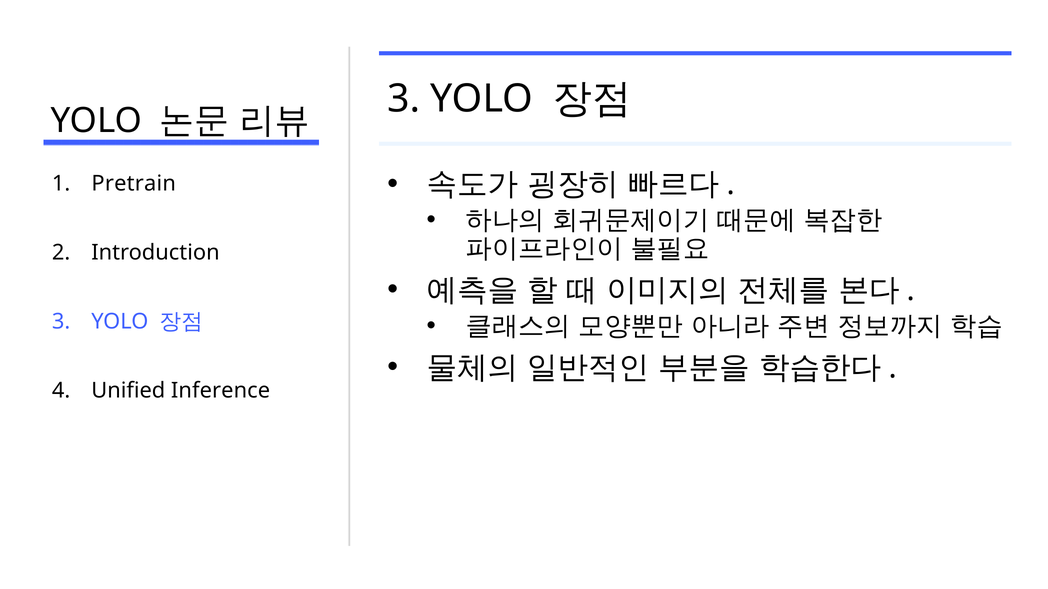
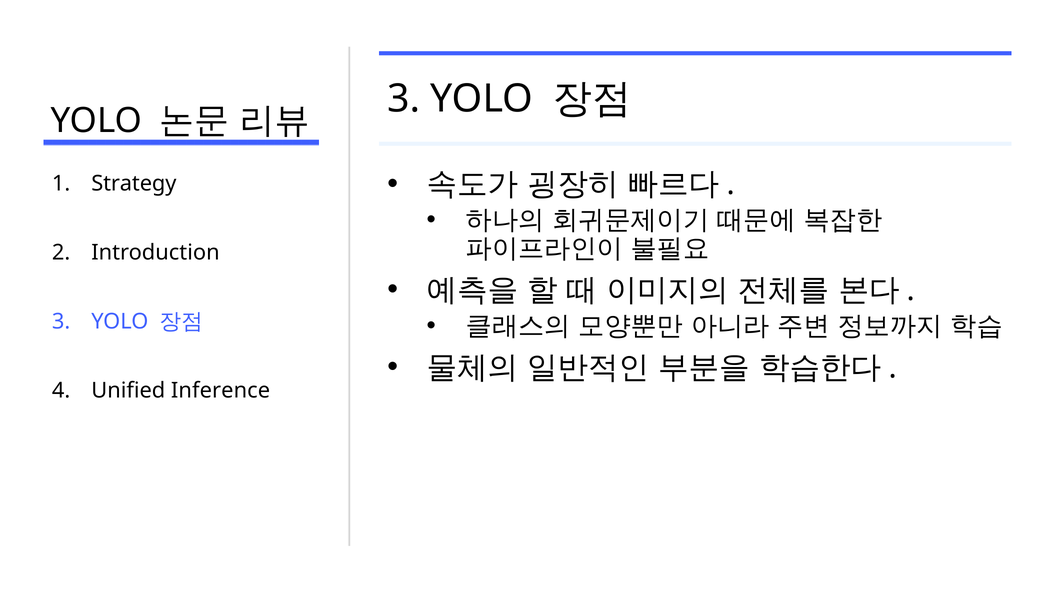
Pretrain: Pretrain -> Strategy (134, 184)
